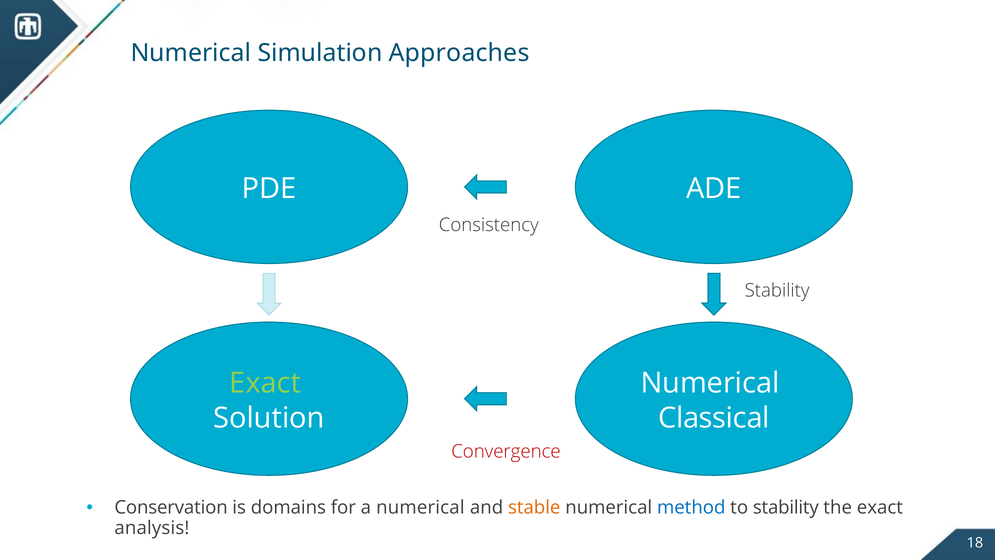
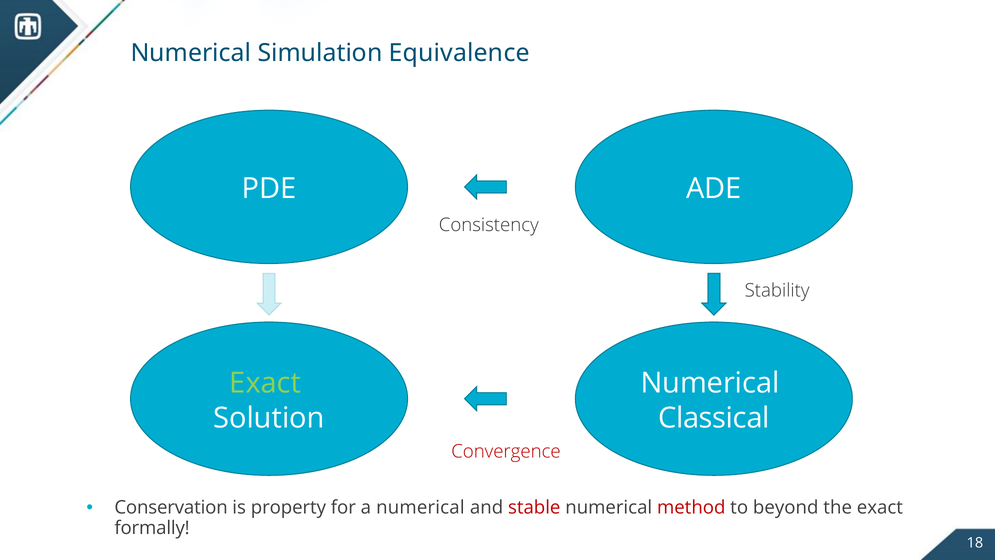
Approaches: Approaches -> Equivalence (459, 53)
domains: domains -> property (288, 507)
stable colour: orange -> red (534, 507)
method colour: blue -> red (691, 507)
to stability: stability -> beyond (786, 507)
analysis: analysis -> formally (152, 528)
